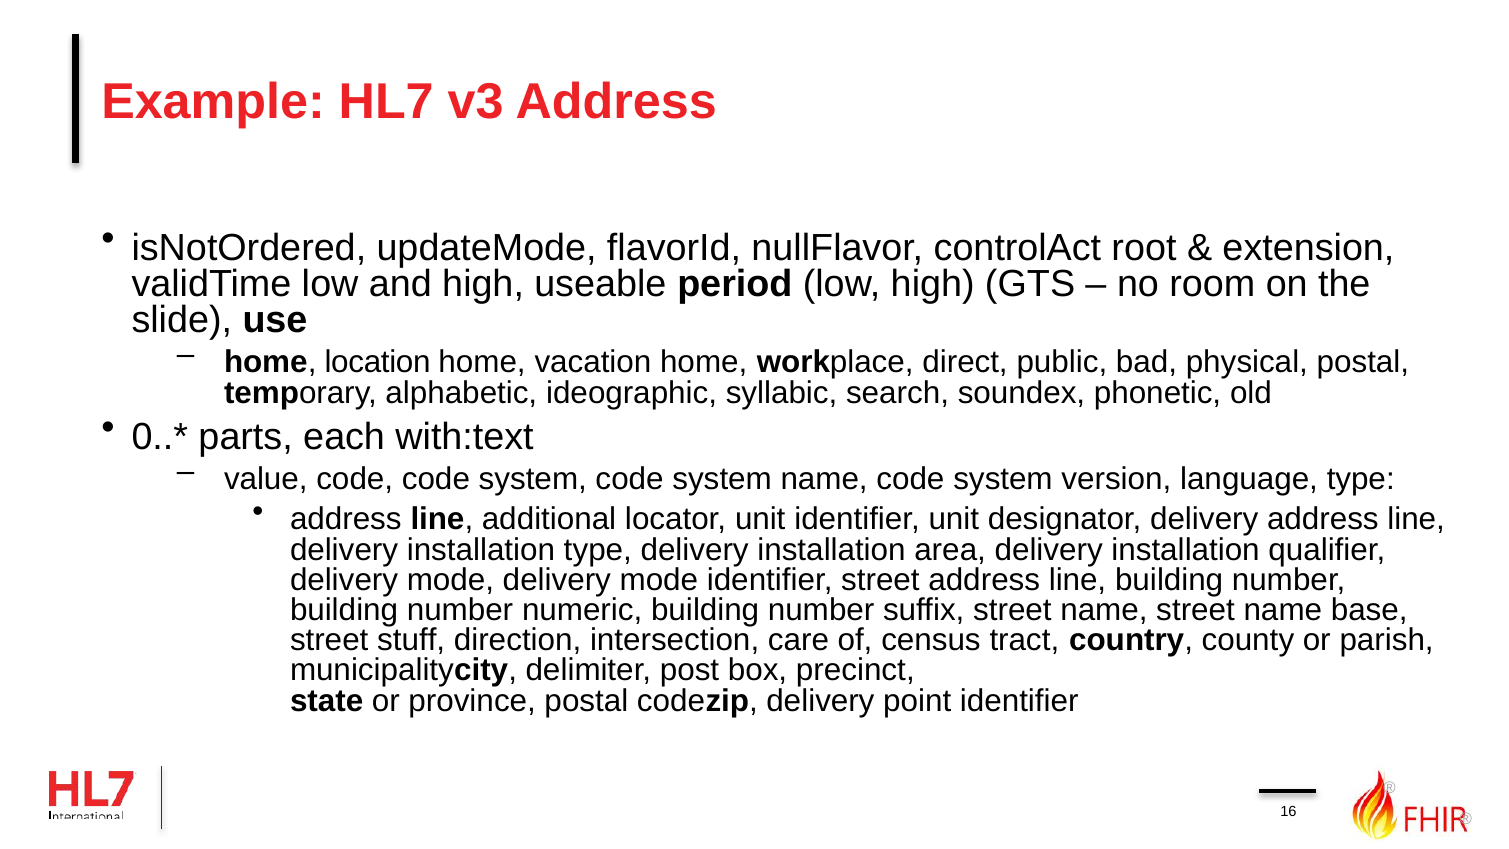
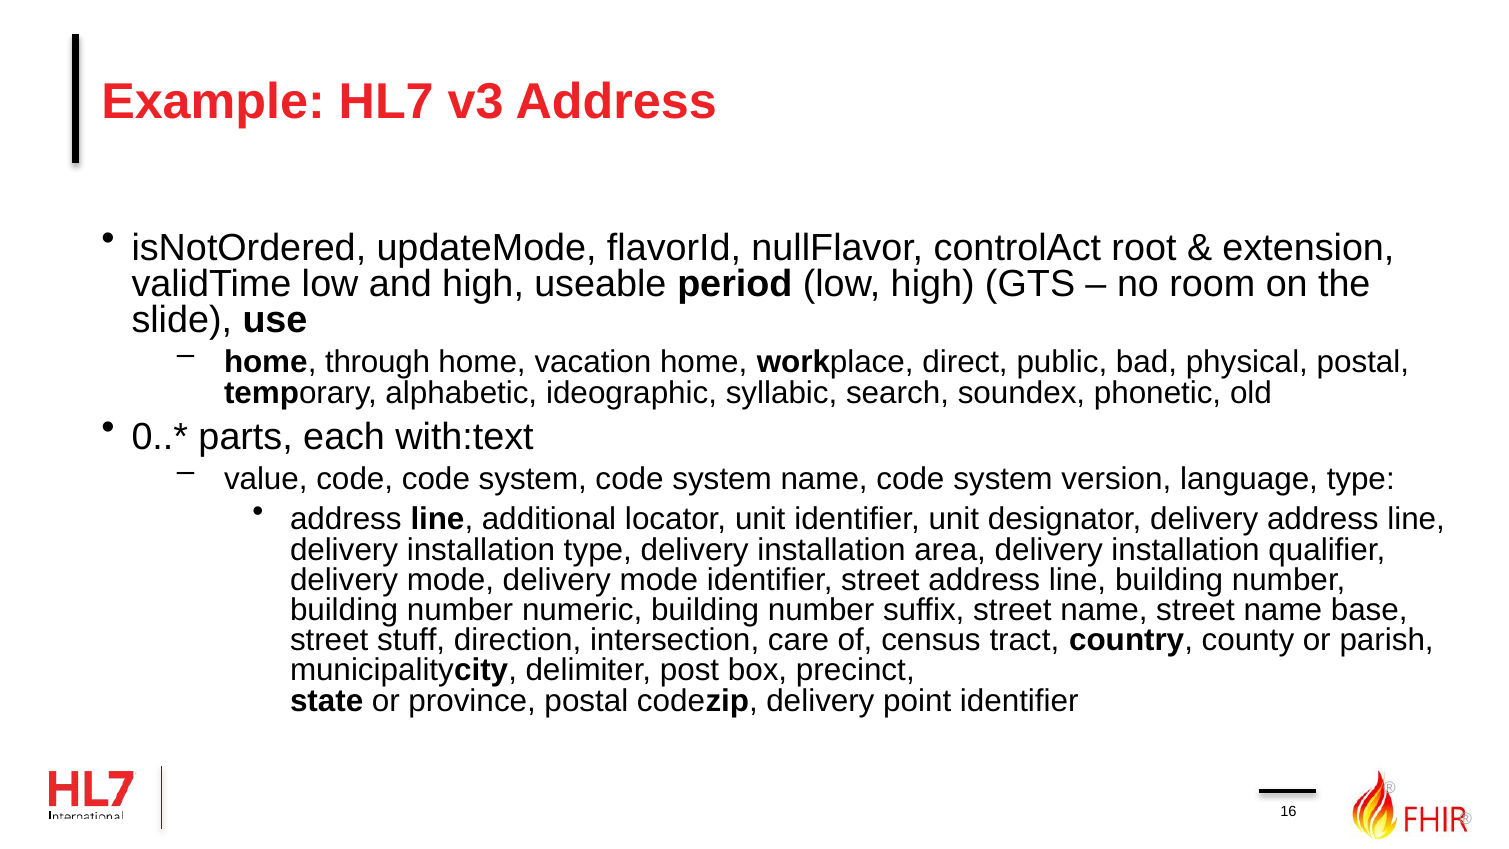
location: location -> through (378, 363)
